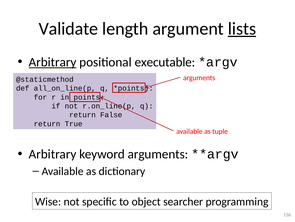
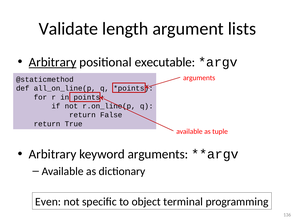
lists underline: present -> none (242, 29)
Wise: Wise -> Even (48, 201)
searcher: searcher -> terminal (183, 201)
